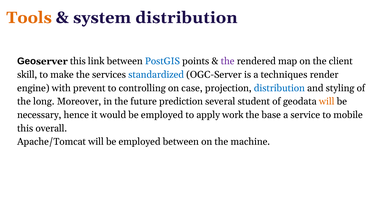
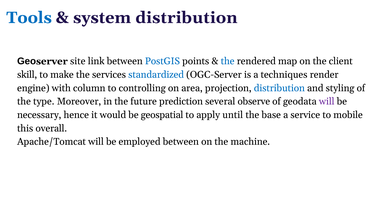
Tools colour: orange -> blue (29, 18)
Geoserver this: this -> site (78, 61)
the colour: purple -> blue (228, 61)
prevent: prevent -> column (89, 88)
case: case -> area (192, 88)
long: long -> type (44, 101)
student: student -> observe (254, 101)
will colour: orange -> purple (327, 101)
would be employed: employed -> geospatial (162, 115)
work: work -> until (233, 115)
